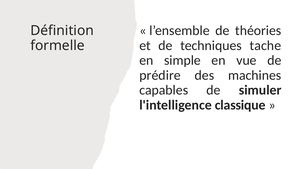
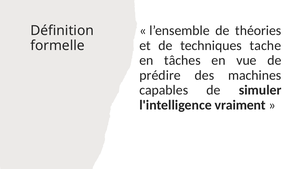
simple: simple -> tâches (182, 60)
classique: classique -> vraiment (240, 105)
